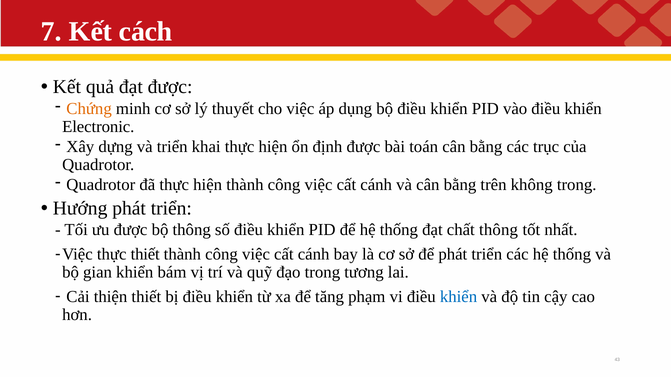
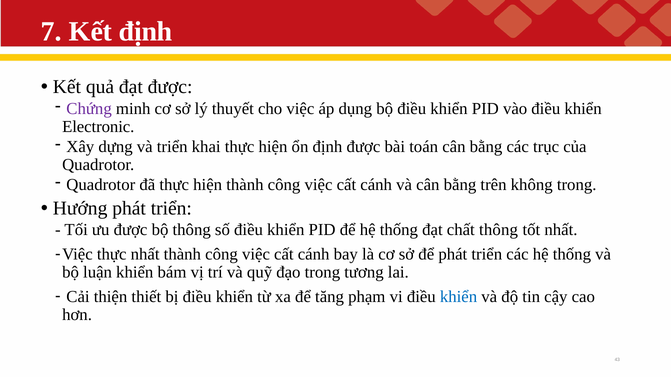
Kết cách: cách -> định (146, 31)
Chứng colour: orange -> purple (89, 109)
thực thiết: thiết -> nhất (145, 254)
gian: gian -> luận (98, 273)
